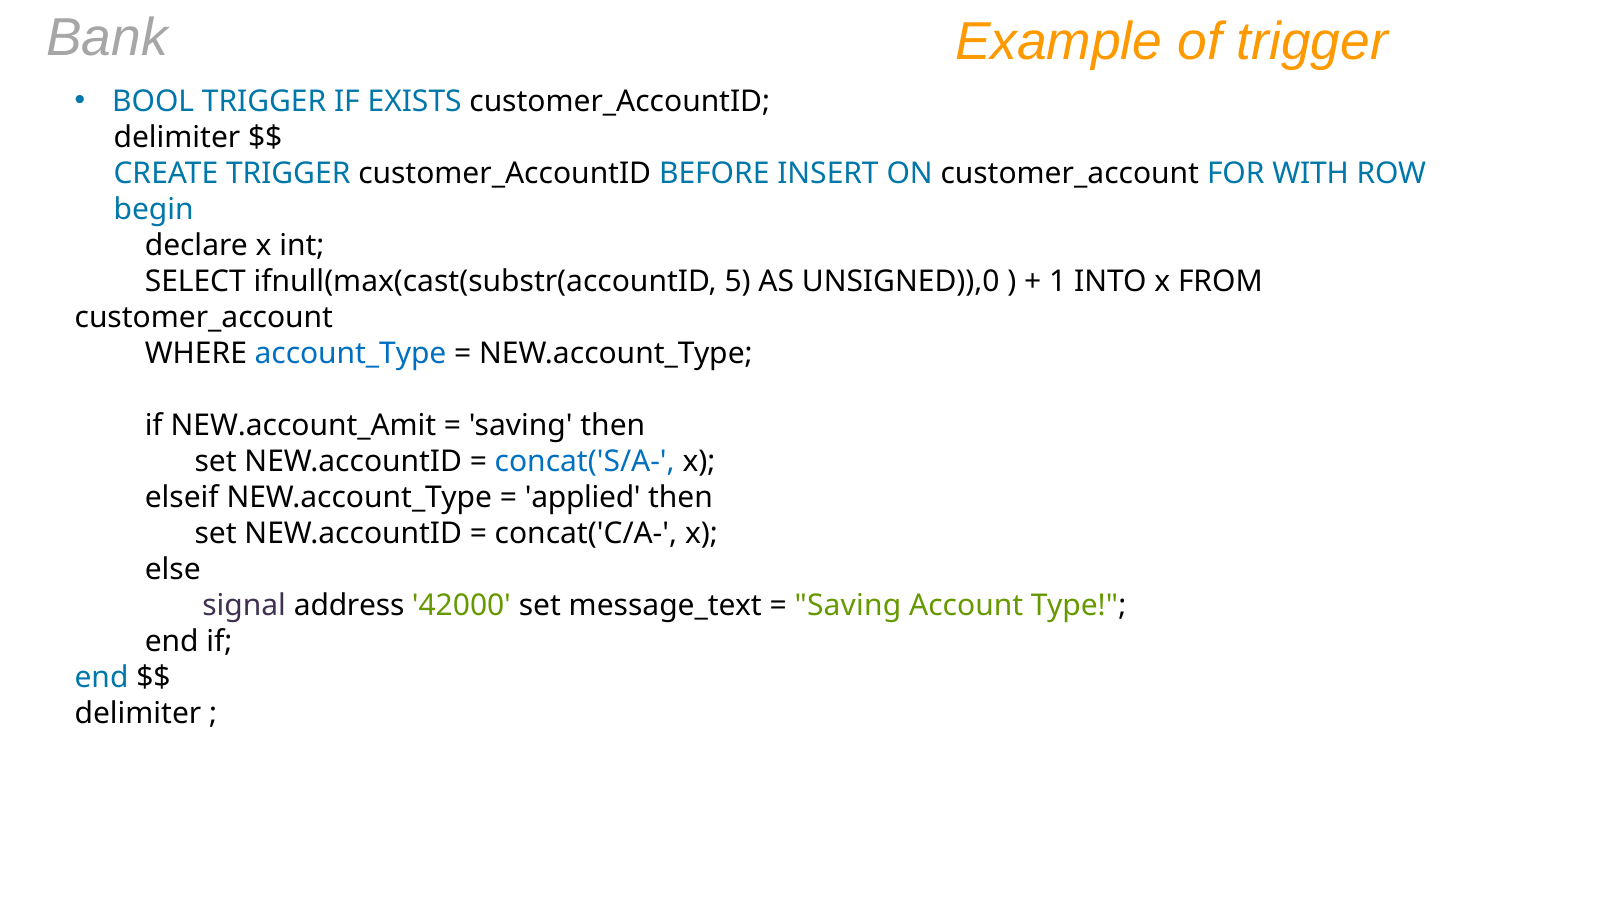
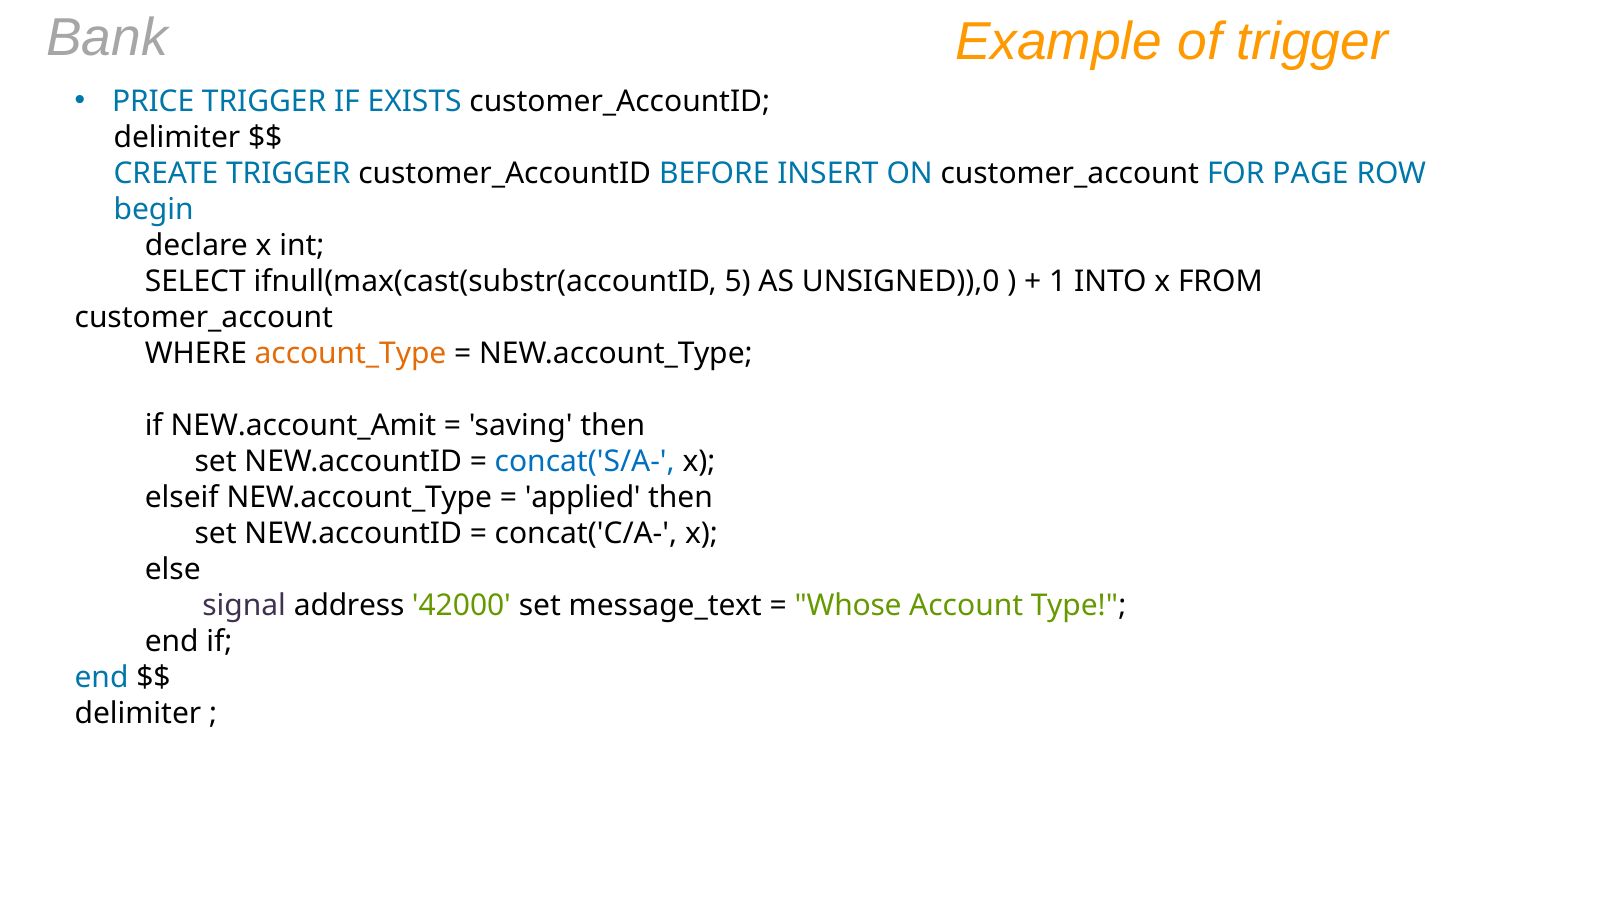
BOOL: BOOL -> PRICE (153, 101)
WITH: WITH -> PAGE (1311, 173)
account_Type colour: blue -> orange (351, 353)
Saving: Saving -> Whose (848, 605)
